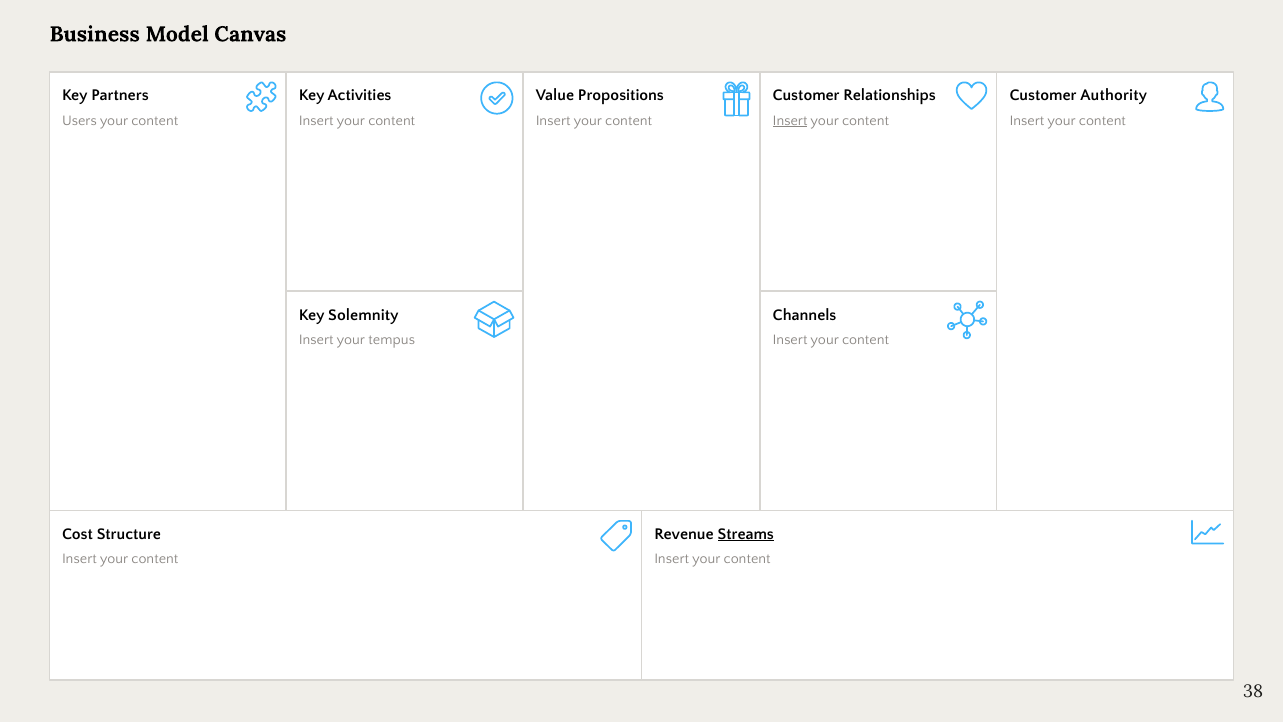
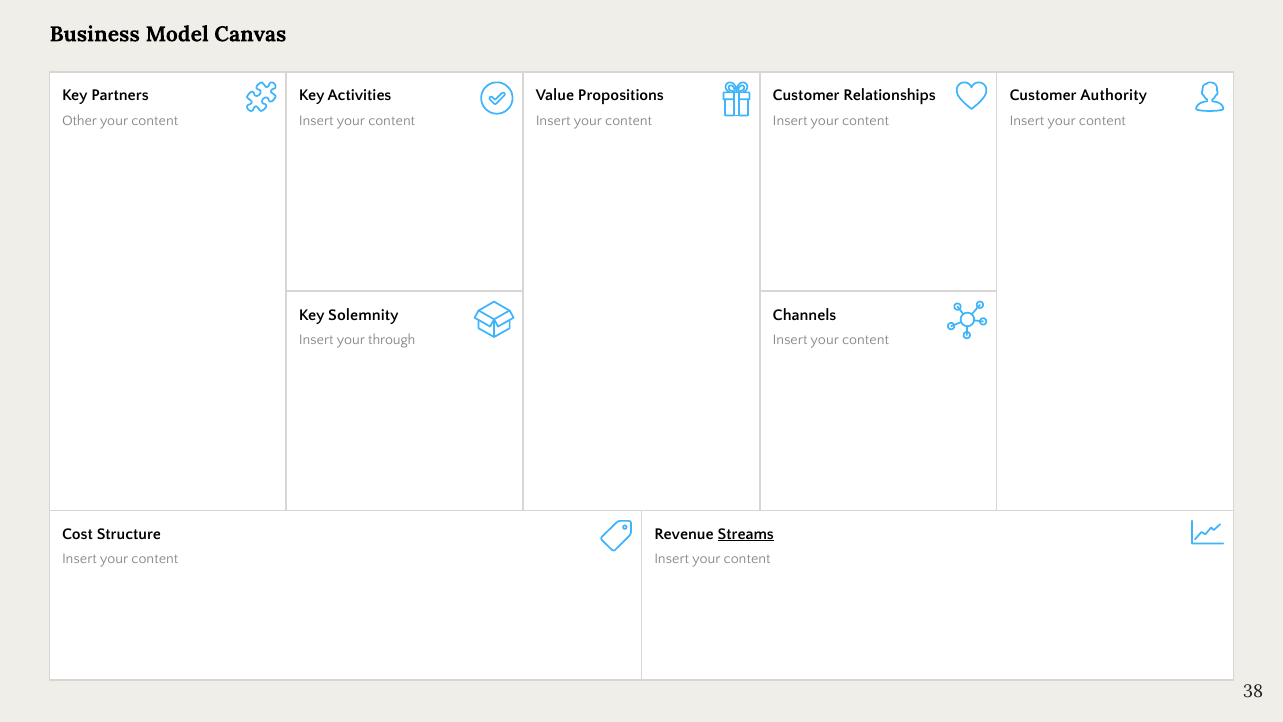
Insert underline: present -> none (790, 121)
Users: Users -> Other (79, 121)
tempus: tempus -> through (392, 340)
